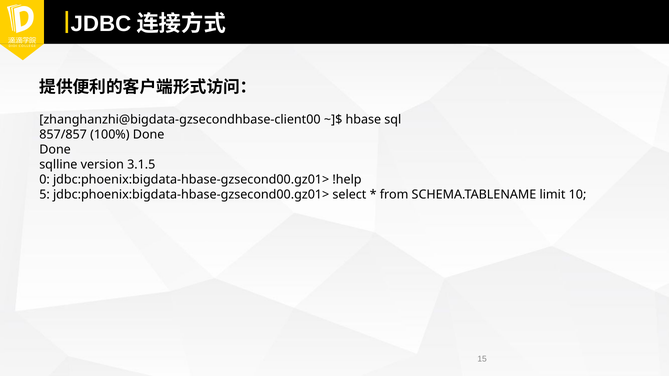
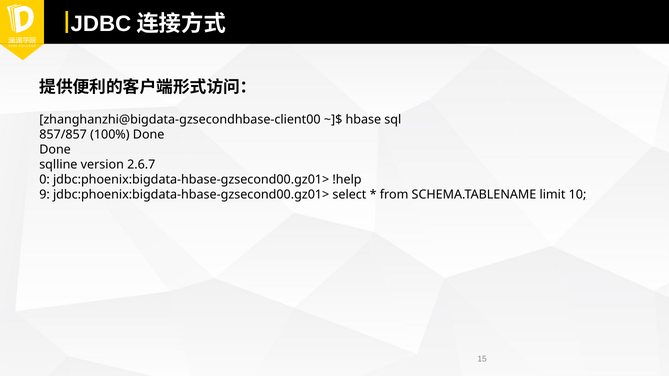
3.1.5: 3.1.5 -> 2.6.7 (141, 165)
5: 5 -> 9 (45, 195)
